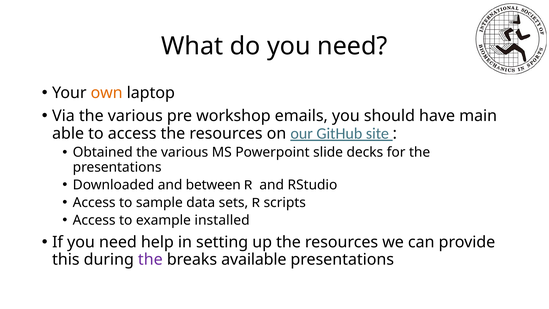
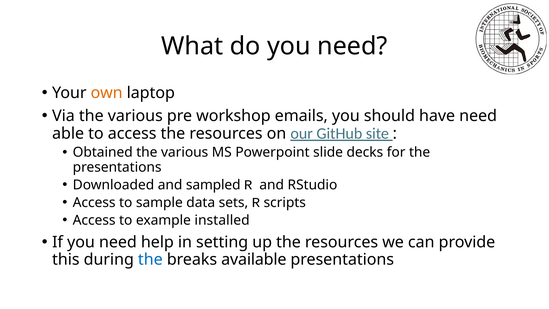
have main: main -> need (478, 116)
between: between -> sampled (213, 185)
the colour: purple -> blue (150, 259)
